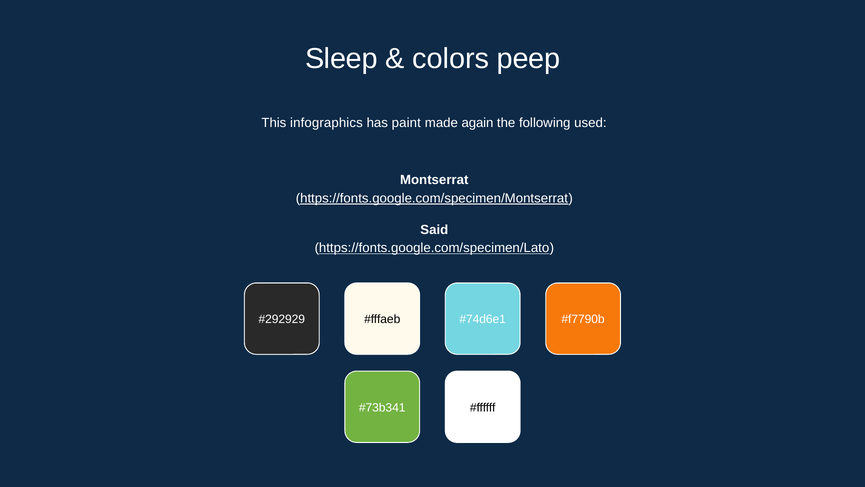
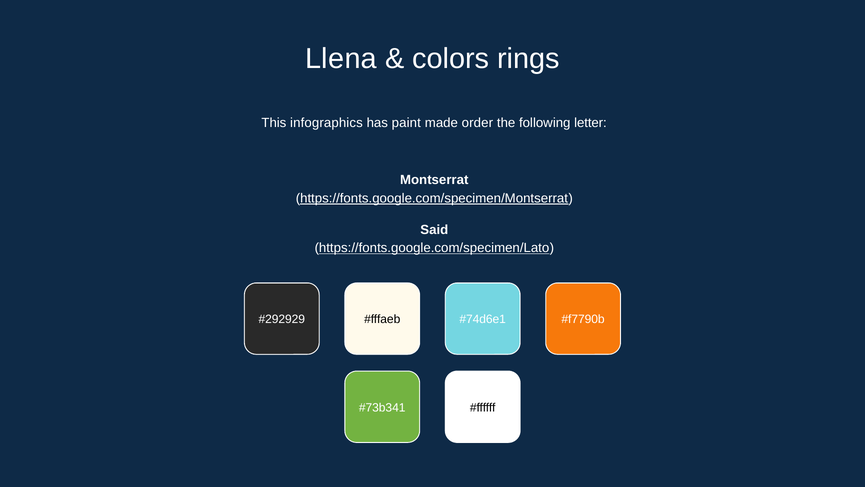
Sleep: Sleep -> Llena (341, 59)
peep: peep -> rings (528, 59)
again: again -> order (477, 123)
used: used -> letter (590, 123)
